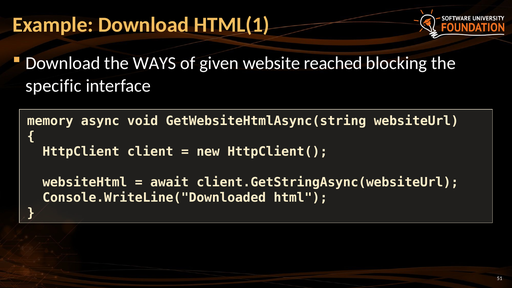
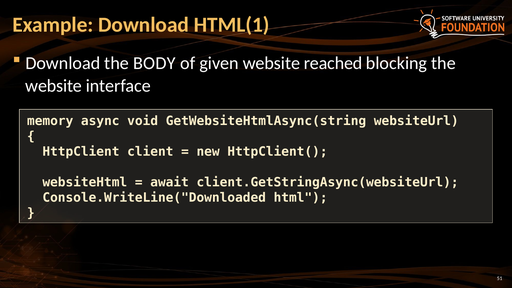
WAYS: WAYS -> BODY (154, 63)
specific: specific -> website (54, 86)
